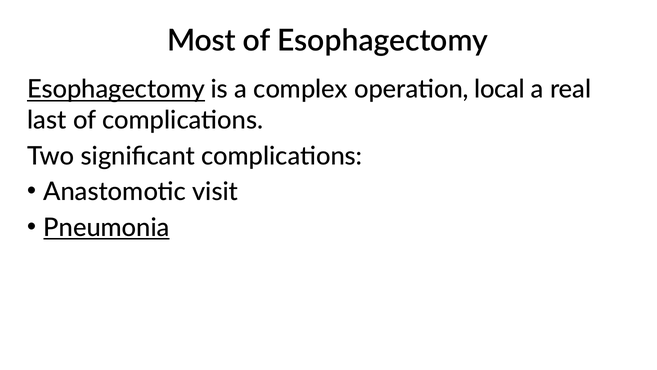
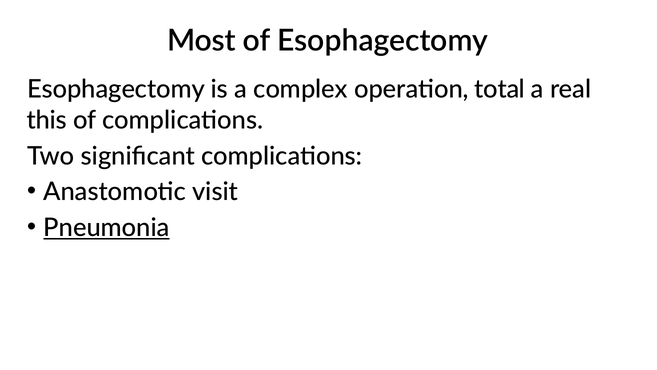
Esophagectomy underline: present -> none (116, 89)
local: local -> total (500, 89)
last: last -> this (47, 120)
